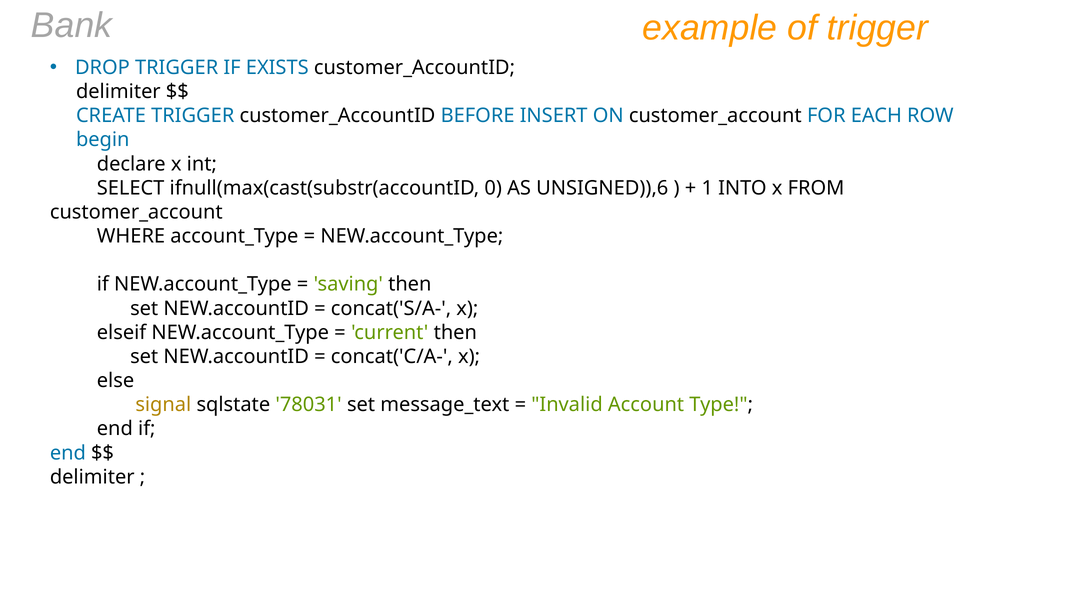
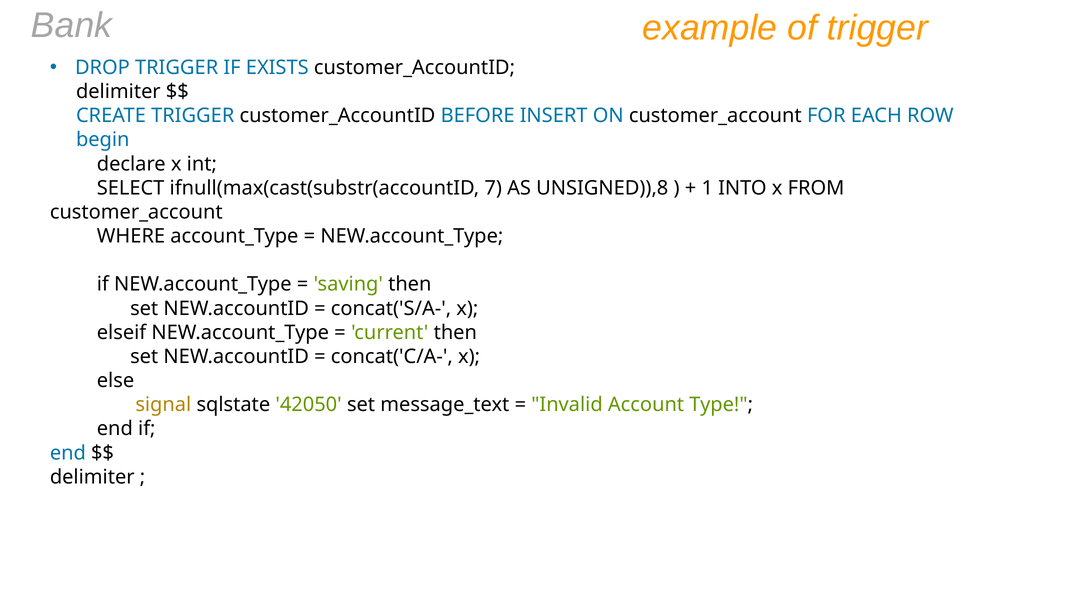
0: 0 -> 7 (493, 188)
UNSIGNED)),6: UNSIGNED)),6 -> UNSIGNED)),8 (602, 188)
78031: 78031 -> 42050 (309, 405)
